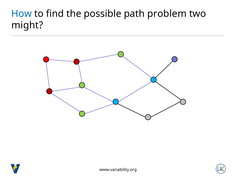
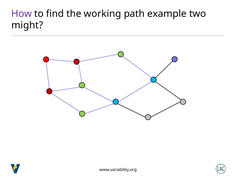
How colour: blue -> purple (22, 14)
possible: possible -> working (103, 14)
problem: problem -> example (167, 14)
